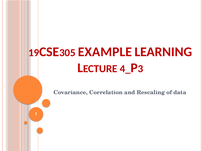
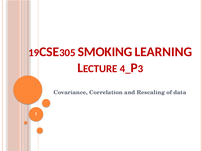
EXAMPLE: EXAMPLE -> SMOKING (105, 52)
